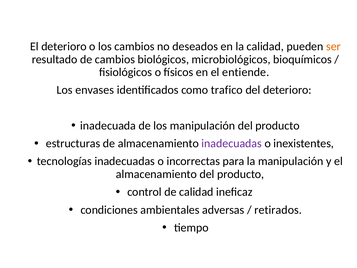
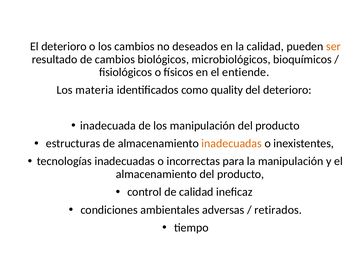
envases: envases -> materia (95, 90)
trafico: trafico -> quality (227, 90)
inadecuadas colour: purple -> orange (232, 143)
